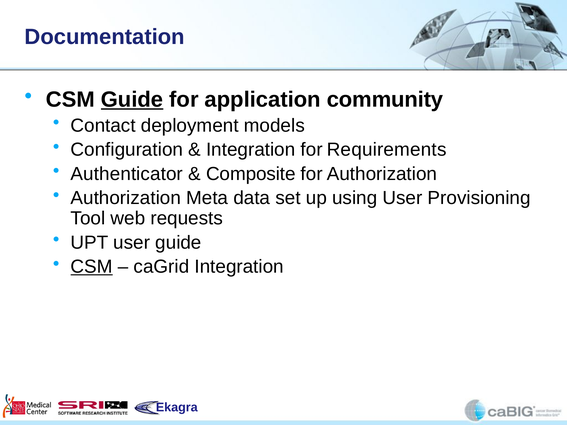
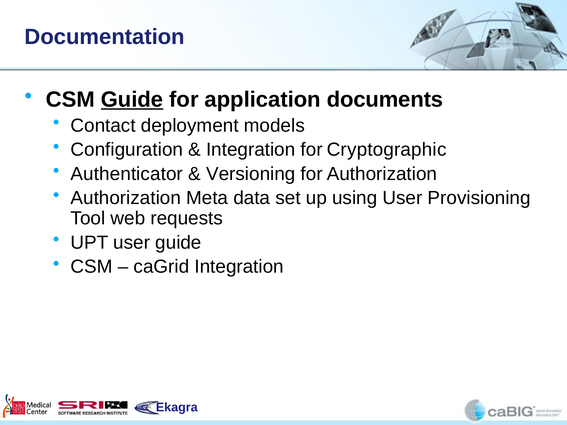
community: community -> documents (385, 100)
Requirements: Requirements -> Cryptographic (387, 150)
Composite: Composite -> Versioning (251, 174)
CSM underline: present -> none (92, 267)
